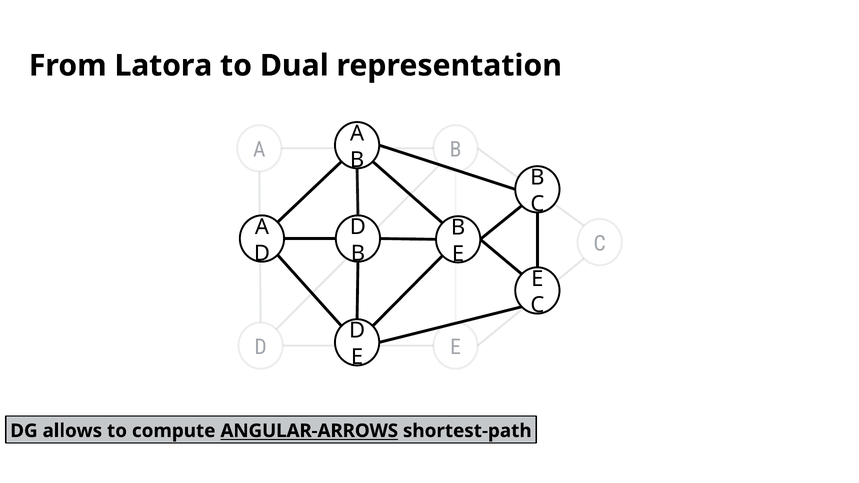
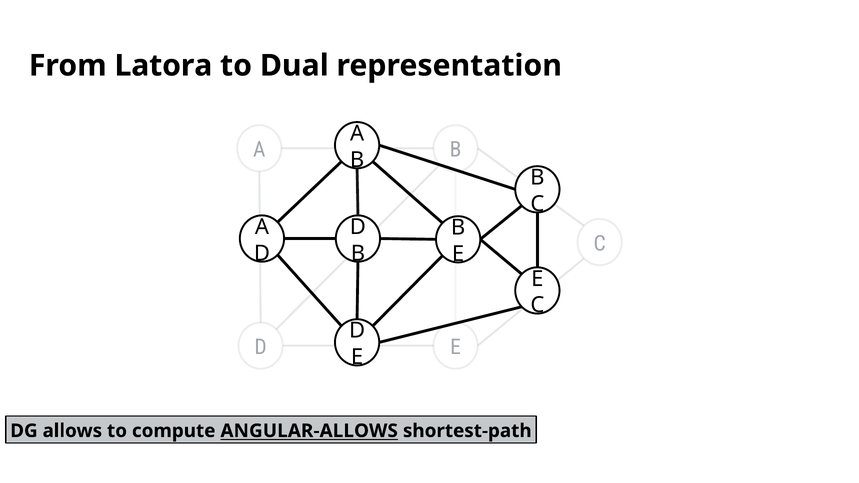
ANGULAR-ARROWS: ANGULAR-ARROWS -> ANGULAR-ALLOWS (309, 431)
